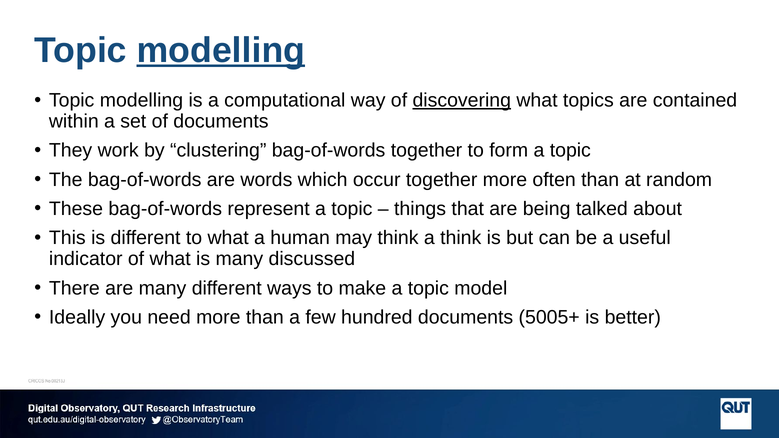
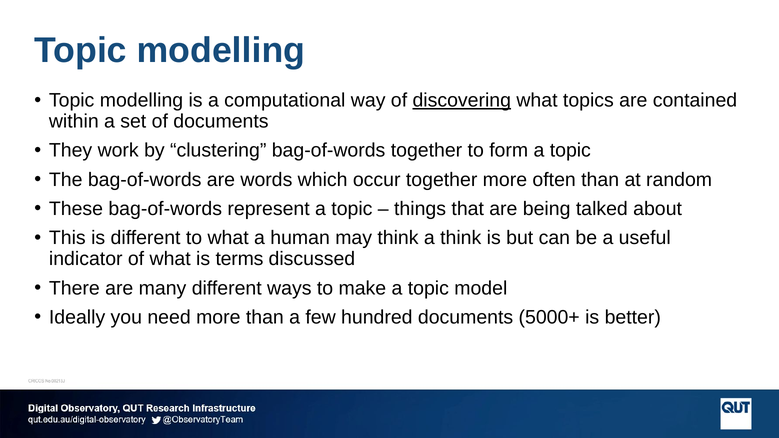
modelling underline: present -> none (221, 50)
is many: many -> terms (239, 259)
5005+: 5005+ -> 5000+ (549, 317)
